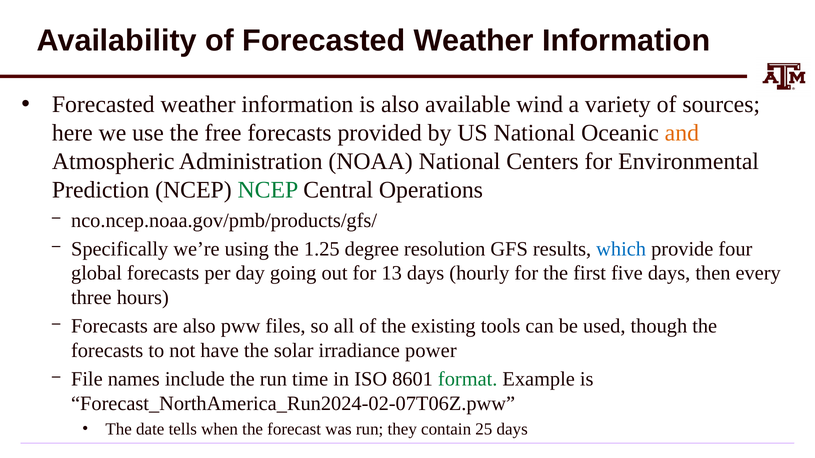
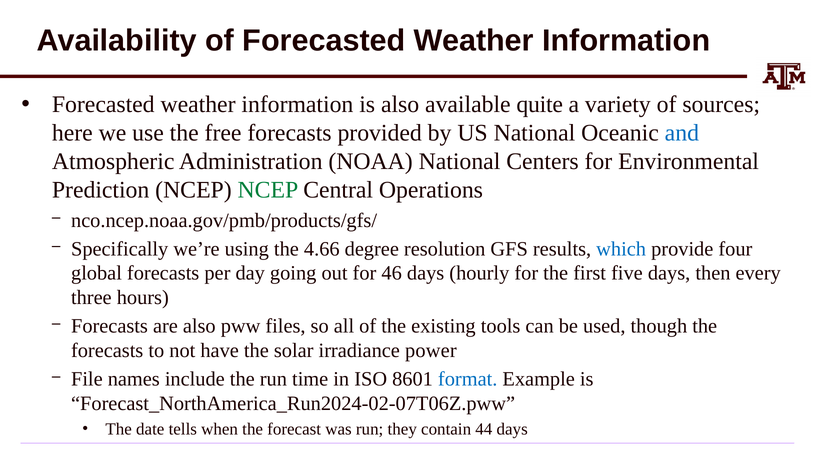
wind: wind -> quite (540, 105)
and colour: orange -> blue (682, 133)
1.25: 1.25 -> 4.66 (322, 249)
13: 13 -> 46 (392, 273)
format colour: green -> blue (468, 379)
25: 25 -> 44 (484, 429)
